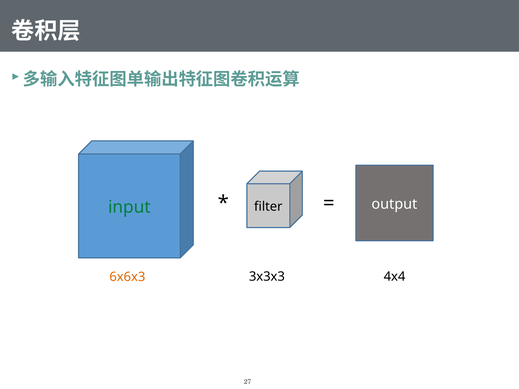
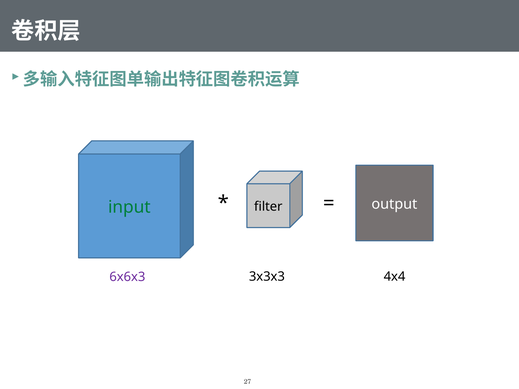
6x6x3 colour: orange -> purple (127, 277)
